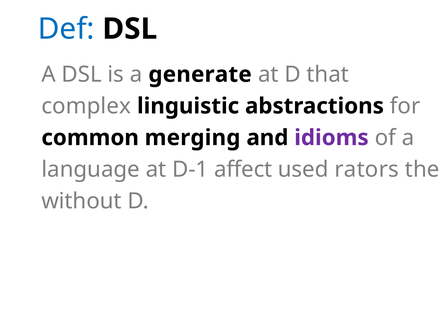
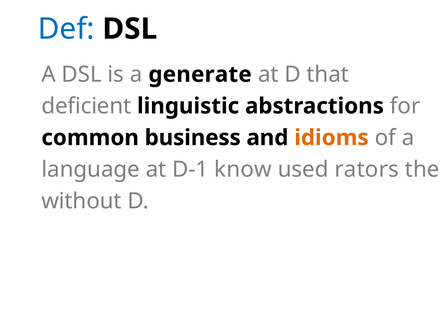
complex: complex -> deficient (86, 106)
merging: merging -> business (193, 138)
idioms colour: purple -> orange (331, 138)
affect: affect -> know (243, 169)
